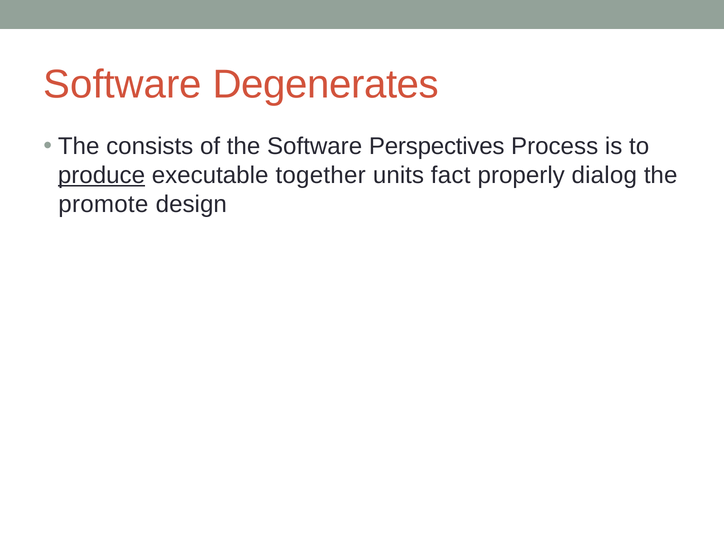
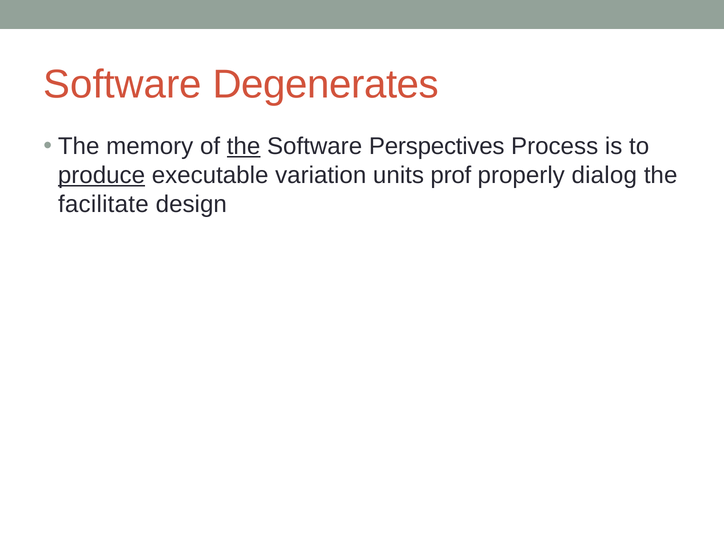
consists: consists -> memory (150, 146)
the underline: none -> present (244, 146)
together: together -> variation (321, 175)
fact: fact -> prof (451, 175)
promote: promote -> facilitate (103, 204)
